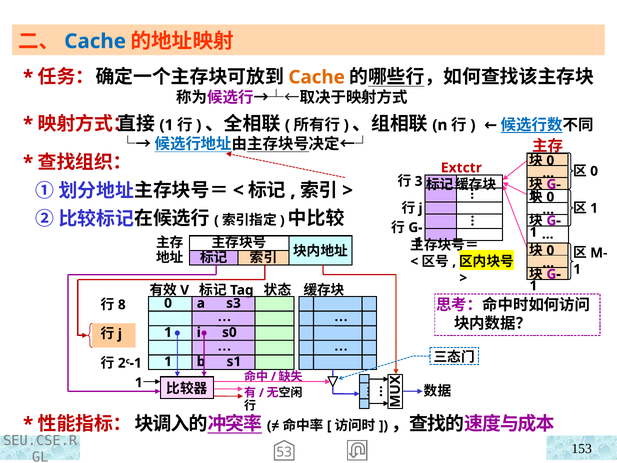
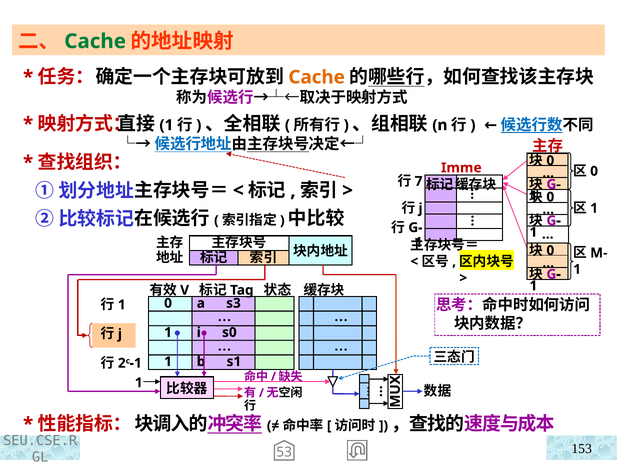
Cache colour: blue -> green (95, 41)
Extctr: Extctr -> Imme (461, 168)
3: 3 -> 7 (419, 181)
8: 8 -> 1 (122, 305)
